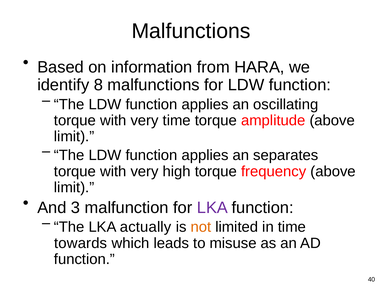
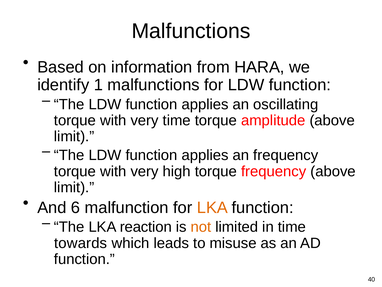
8: 8 -> 1 (98, 85)
an separates: separates -> frequency (286, 155)
3: 3 -> 6 (76, 207)
LKA colour: purple -> orange (212, 207)
actually: actually -> reaction (146, 227)
